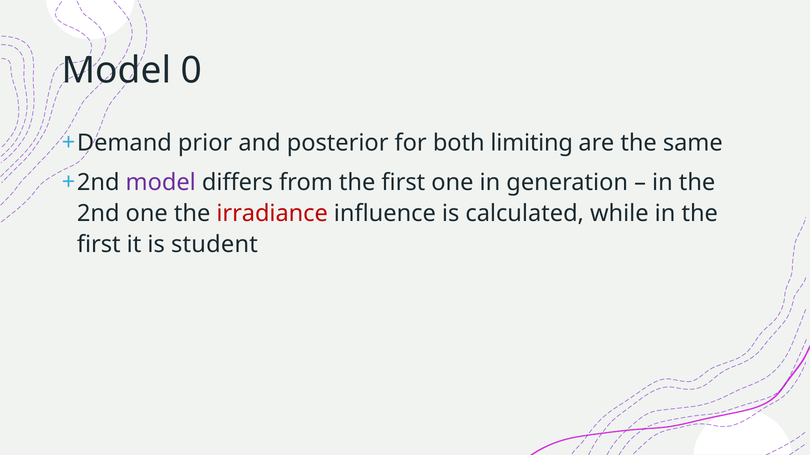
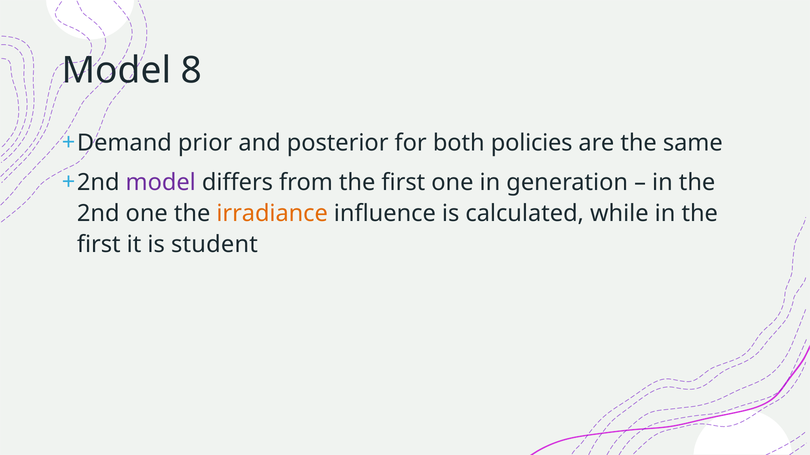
0: 0 -> 8 (191, 71)
limiting: limiting -> policies (532, 143)
irradiance colour: red -> orange (272, 214)
